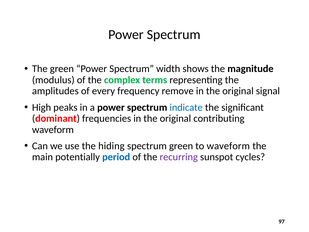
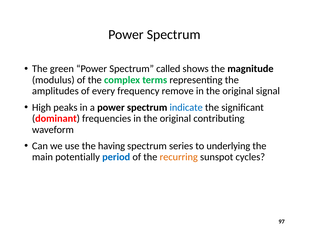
width: width -> called (168, 69)
hiding: hiding -> having (112, 146)
spectrum green: green -> series (181, 146)
to waveform: waveform -> underlying (228, 146)
recurring colour: purple -> orange (179, 157)
